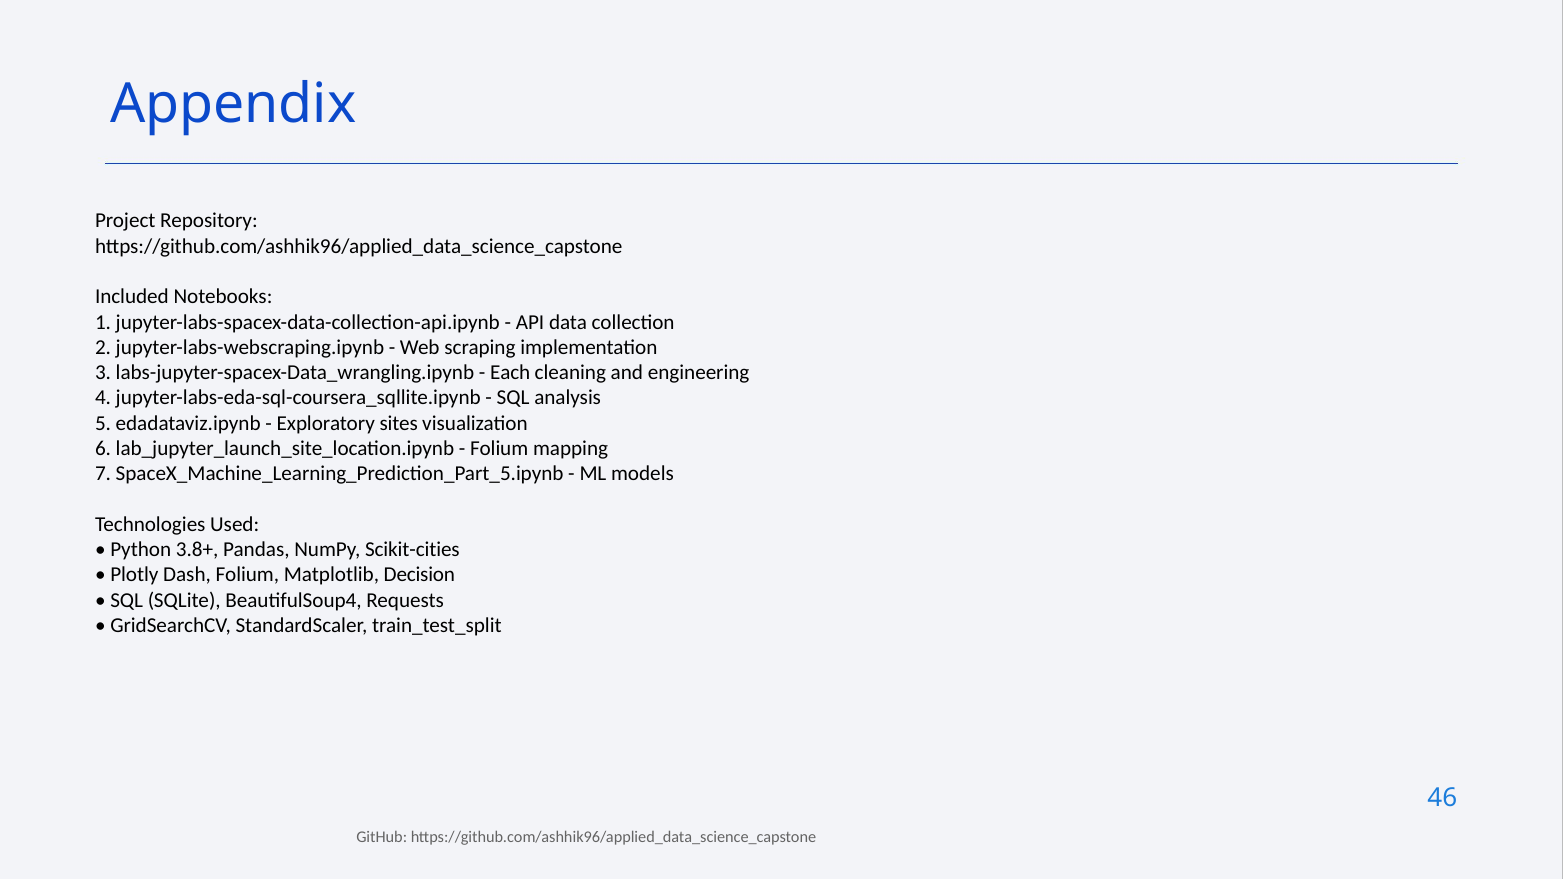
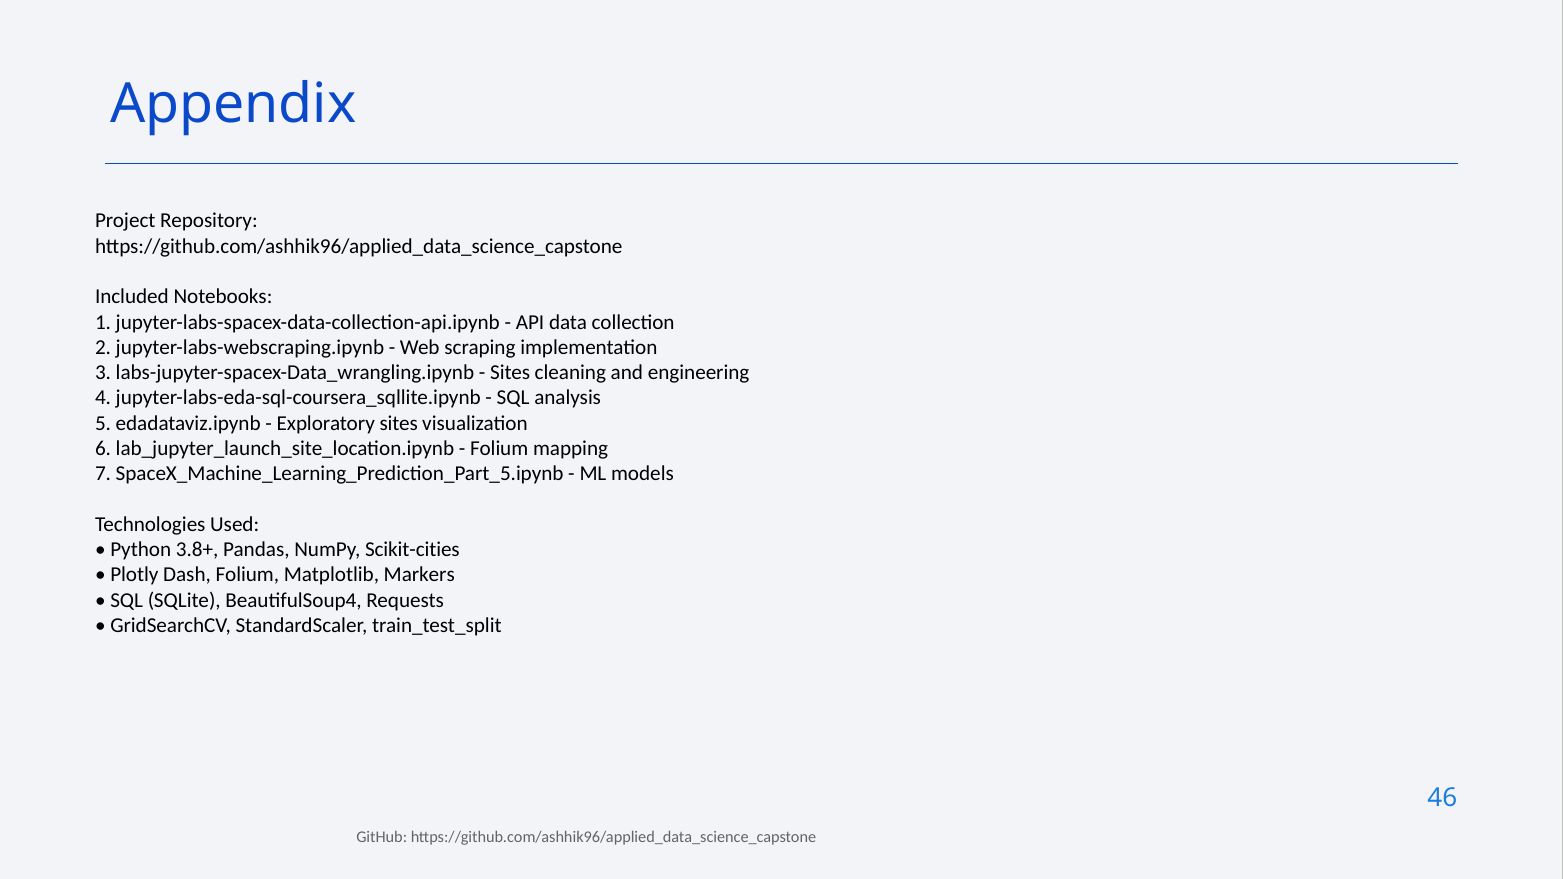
Each: Each -> Sites (510, 373)
Decision: Decision -> Markers (419, 575)
